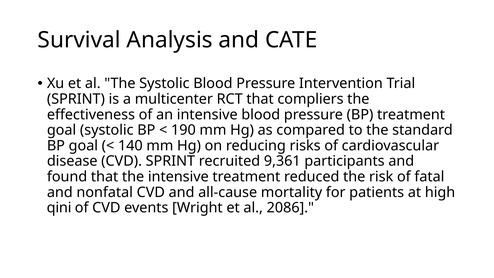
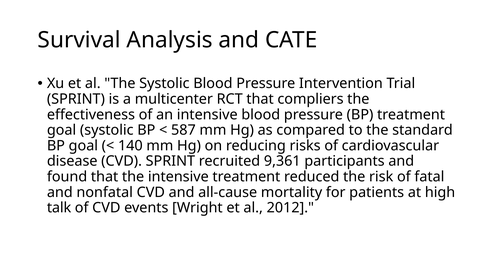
190: 190 -> 587 (183, 130)
qini: qini -> talk (59, 208)
2086: 2086 -> 2012 (290, 208)
